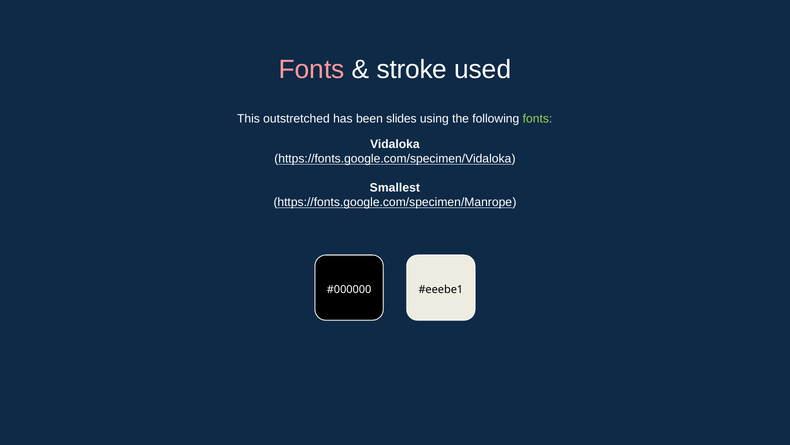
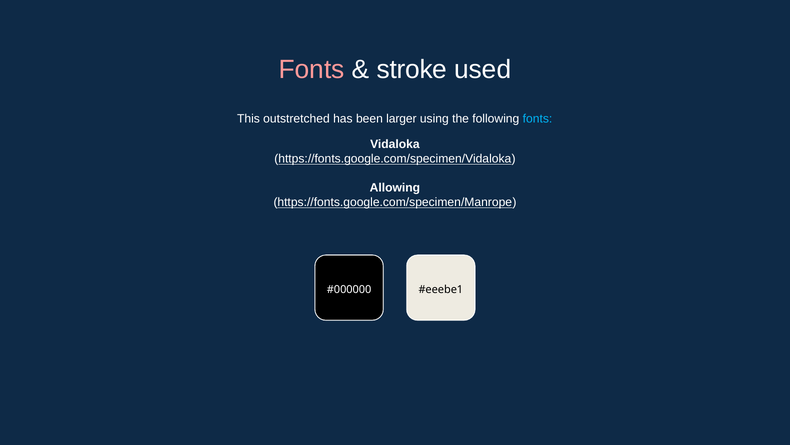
slides: slides -> larger (401, 119)
fonts colour: light green -> light blue (537, 119)
Smallest: Smallest -> Allowing (395, 188)
